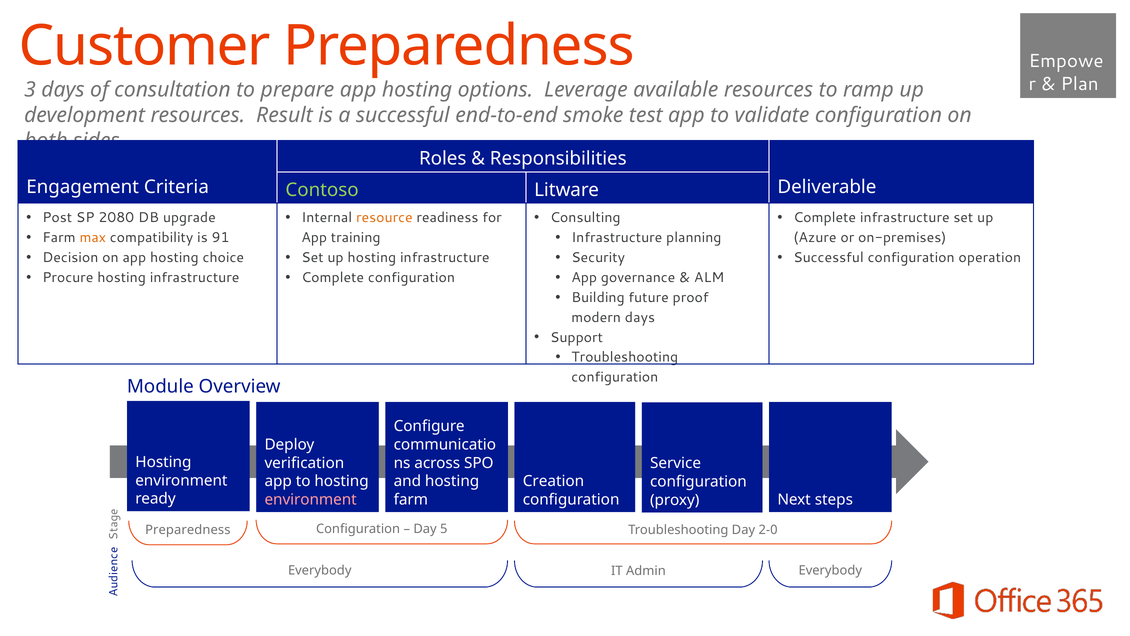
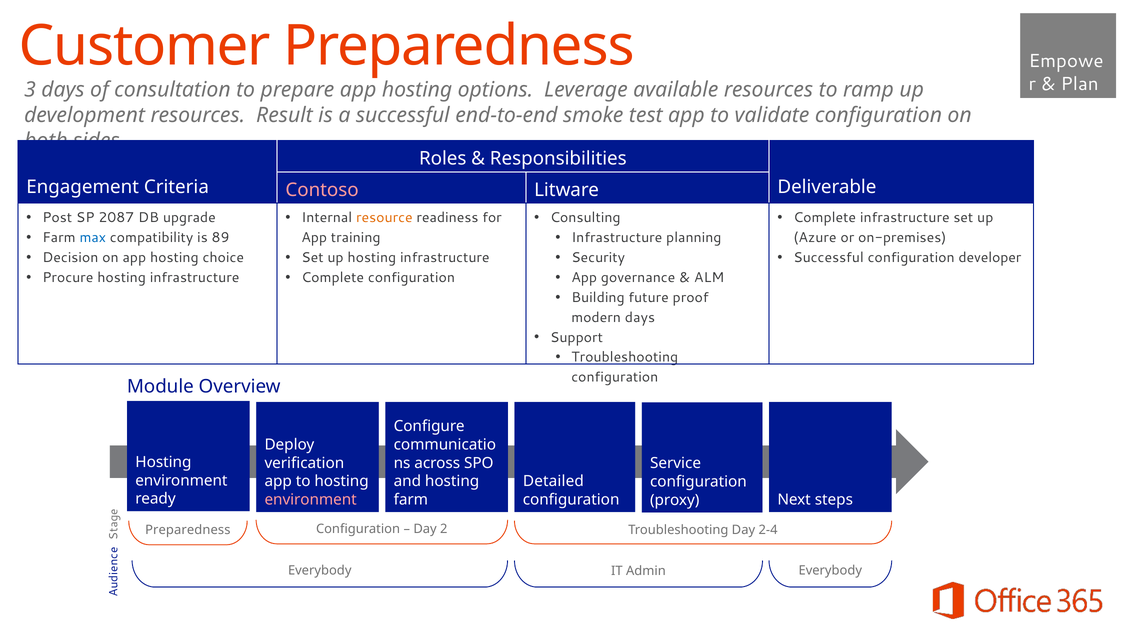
Contoso colour: light green -> pink (322, 190)
2080: 2080 -> 2087 (116, 218)
max colour: orange -> blue (93, 238)
91: 91 -> 89 (221, 238)
operation: operation -> developer (990, 258)
Creation: Creation -> Detailed (553, 481)
5: 5 -> 2 (444, 529)
2-0: 2-0 -> 2-4 (768, 530)
